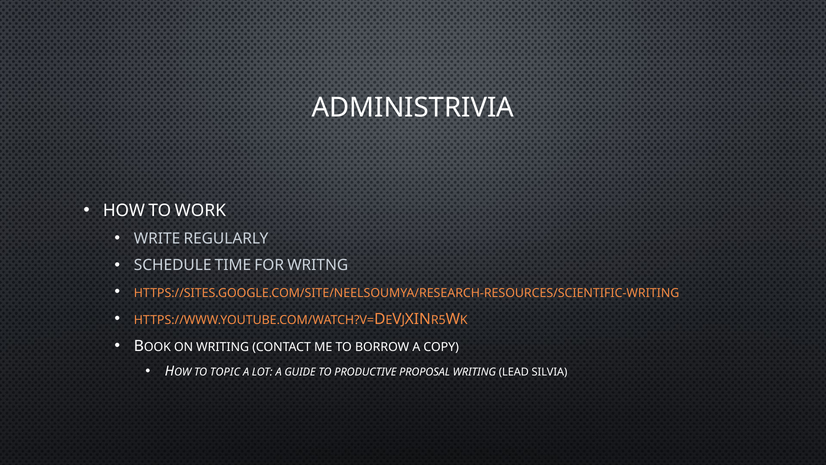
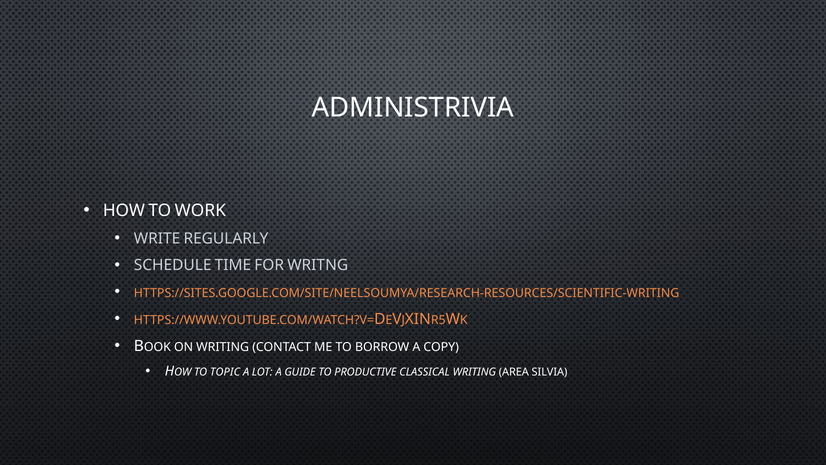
PROPOSAL: PROPOSAL -> CLASSICAL (425, 372)
LEAD: LEAD -> AREA (514, 372)
